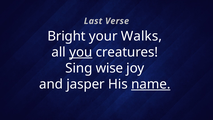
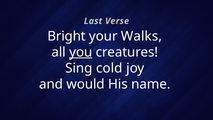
wise: wise -> cold (109, 68)
jasper: jasper -> would (86, 84)
name underline: present -> none (151, 84)
